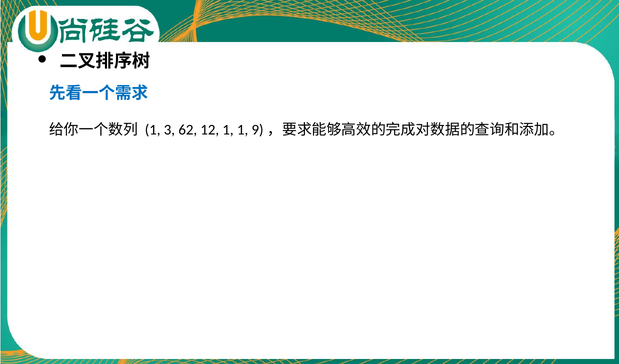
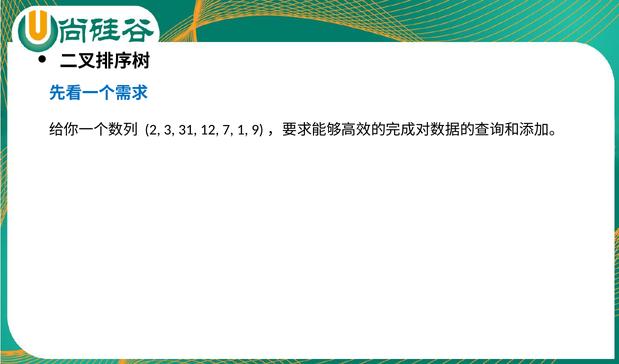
1: 1 -> 2 (153, 130)
62: 62 -> 31 (188, 130)
12 1: 1 -> 7 (228, 130)
